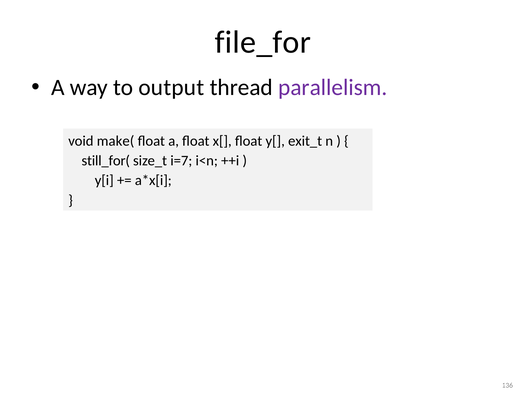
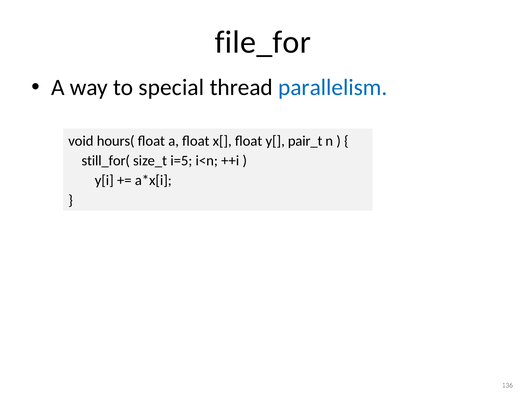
output: output -> special (171, 87)
parallelism colour: purple -> blue (333, 87)
make(: make( -> hours( (116, 141)
exit_t: exit_t -> pair_t (305, 141)
i=7: i=7 -> i=5 (181, 160)
